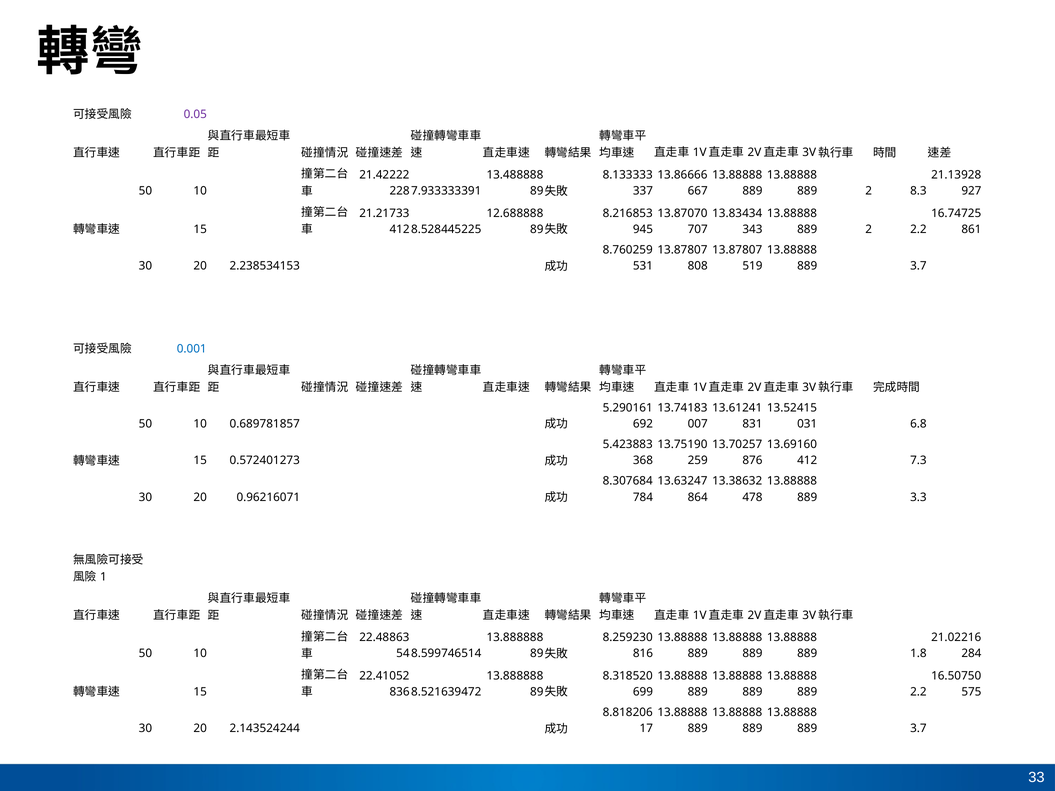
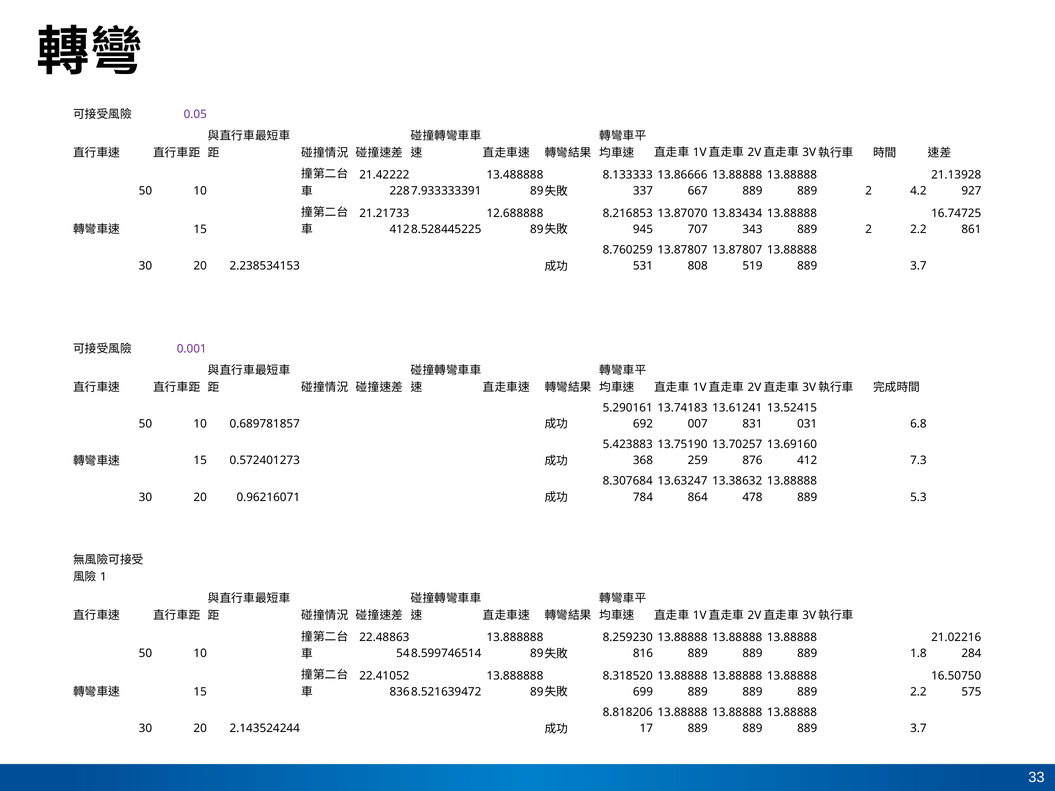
8.3: 8.3 -> 4.2 (918, 191)
0.001 colour: blue -> purple (192, 349)
3.3: 3.3 -> 5.3 (918, 497)
